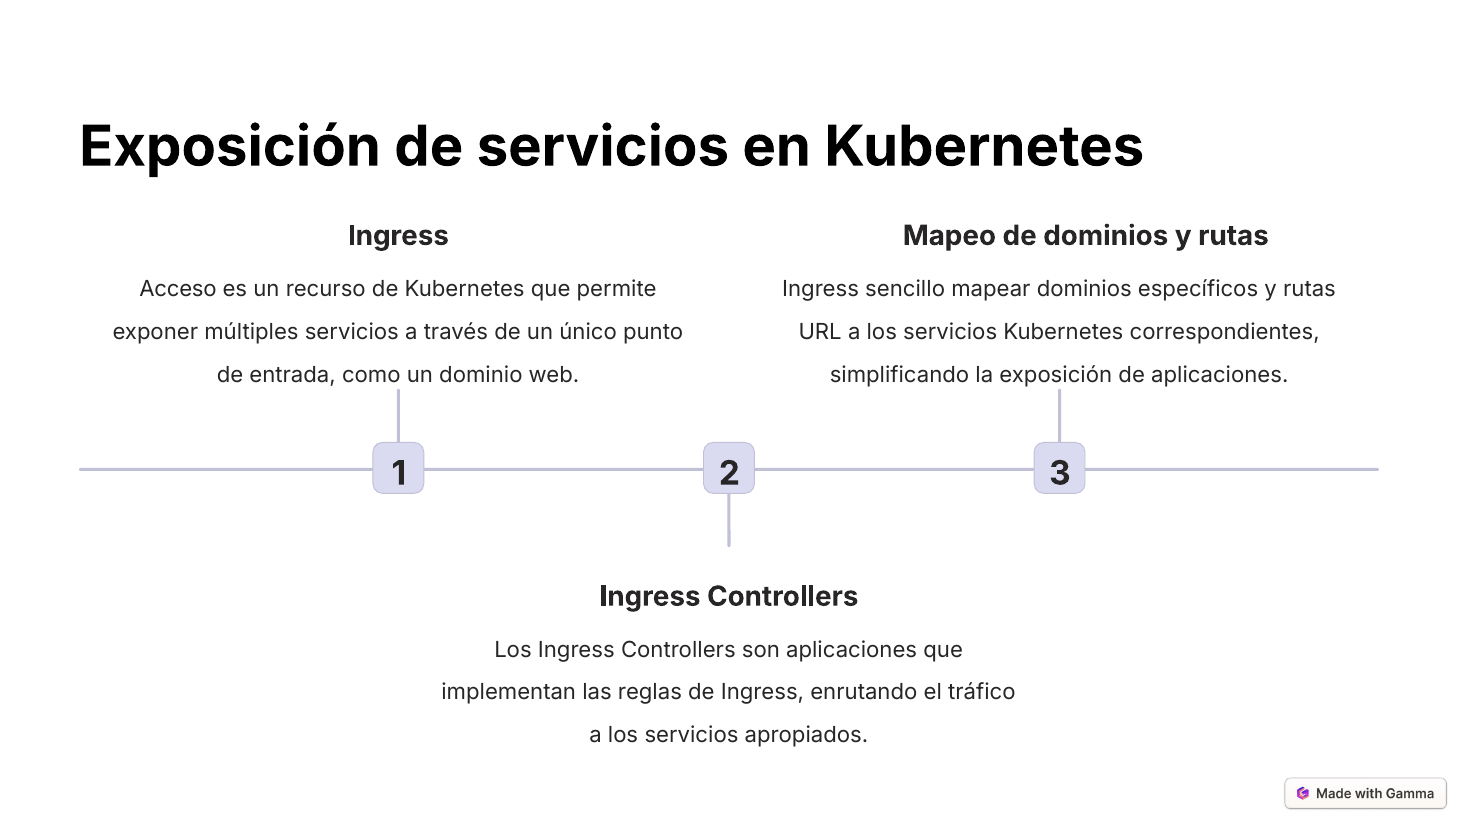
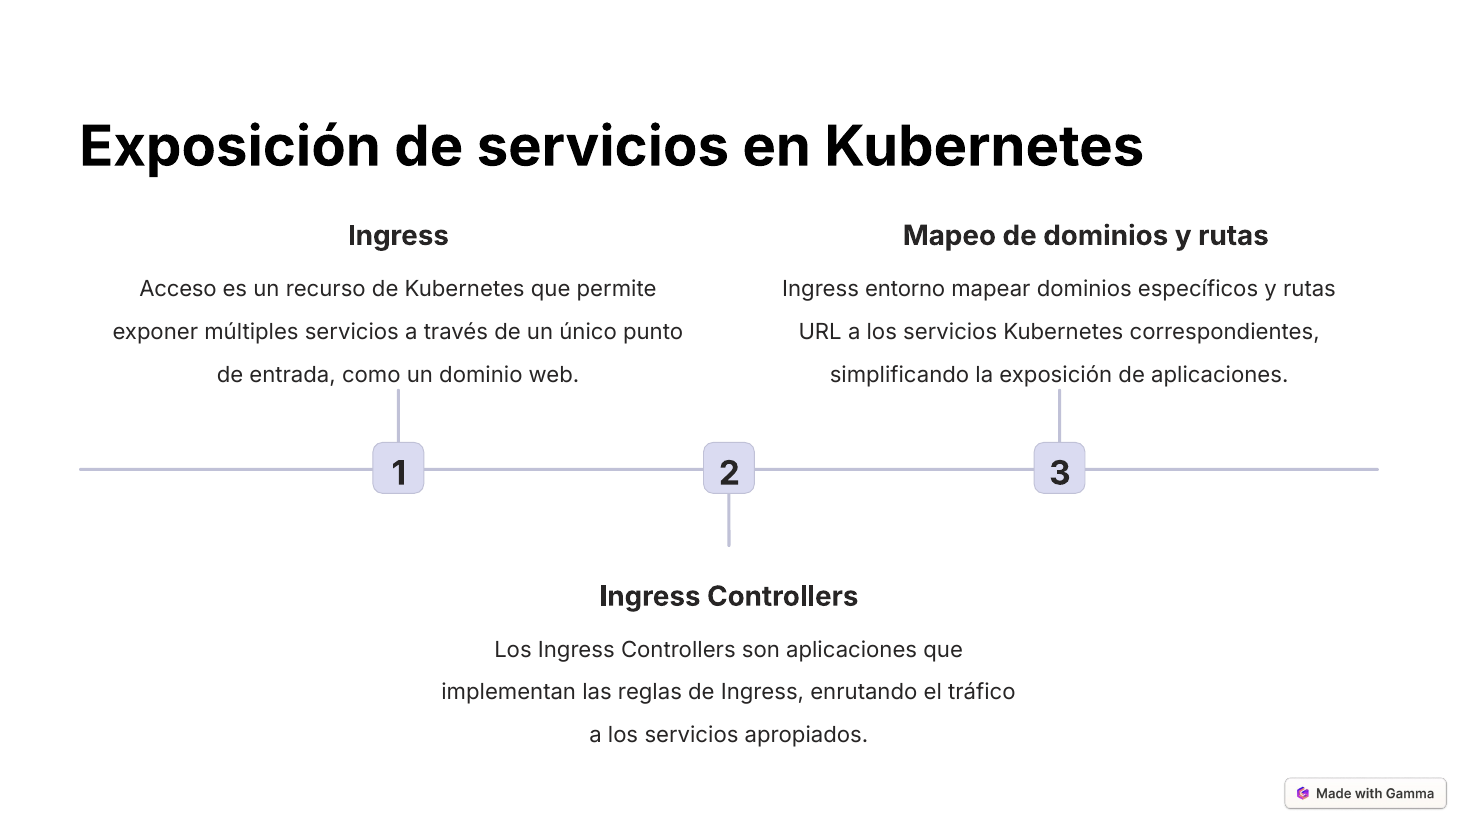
sencillo: sencillo -> entorno (905, 289)
